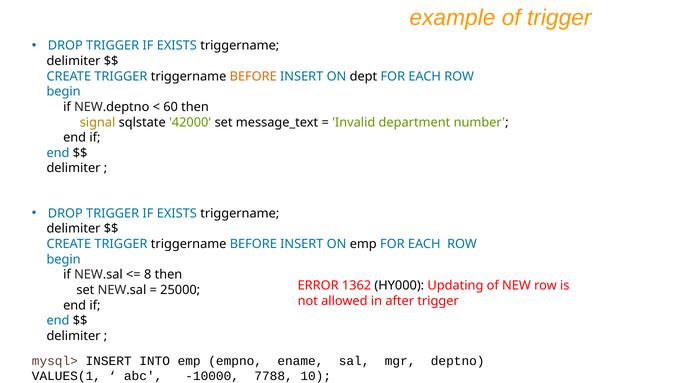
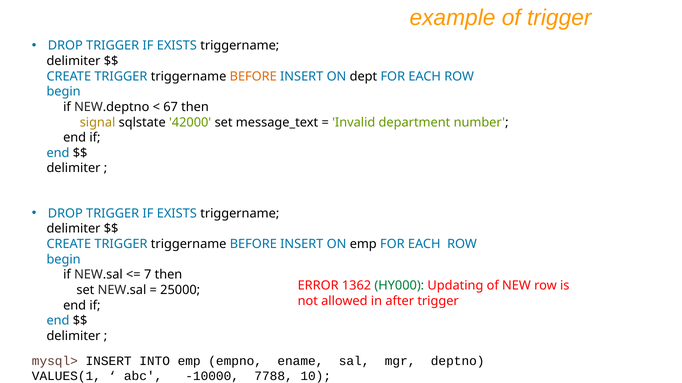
60: 60 -> 67 (171, 107)
8: 8 -> 7 (148, 275)
HY000 colour: black -> green (399, 286)
